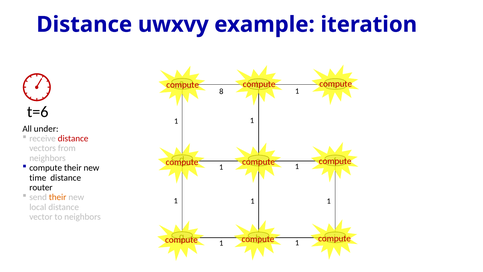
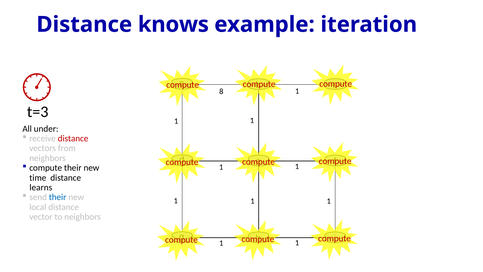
uwxvy: uwxvy -> knows (173, 24)
t=6: t=6 -> t=3 (38, 112)
router: router -> learns (41, 187)
their colour: orange -> blue (58, 197)
